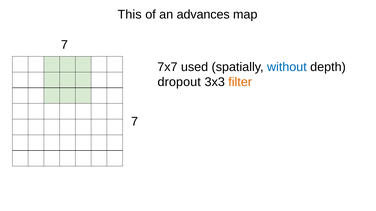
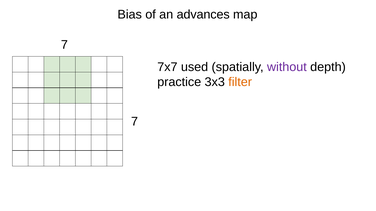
This: This -> Bias (130, 15)
without colour: blue -> purple (287, 67)
dropout: dropout -> practice (179, 82)
